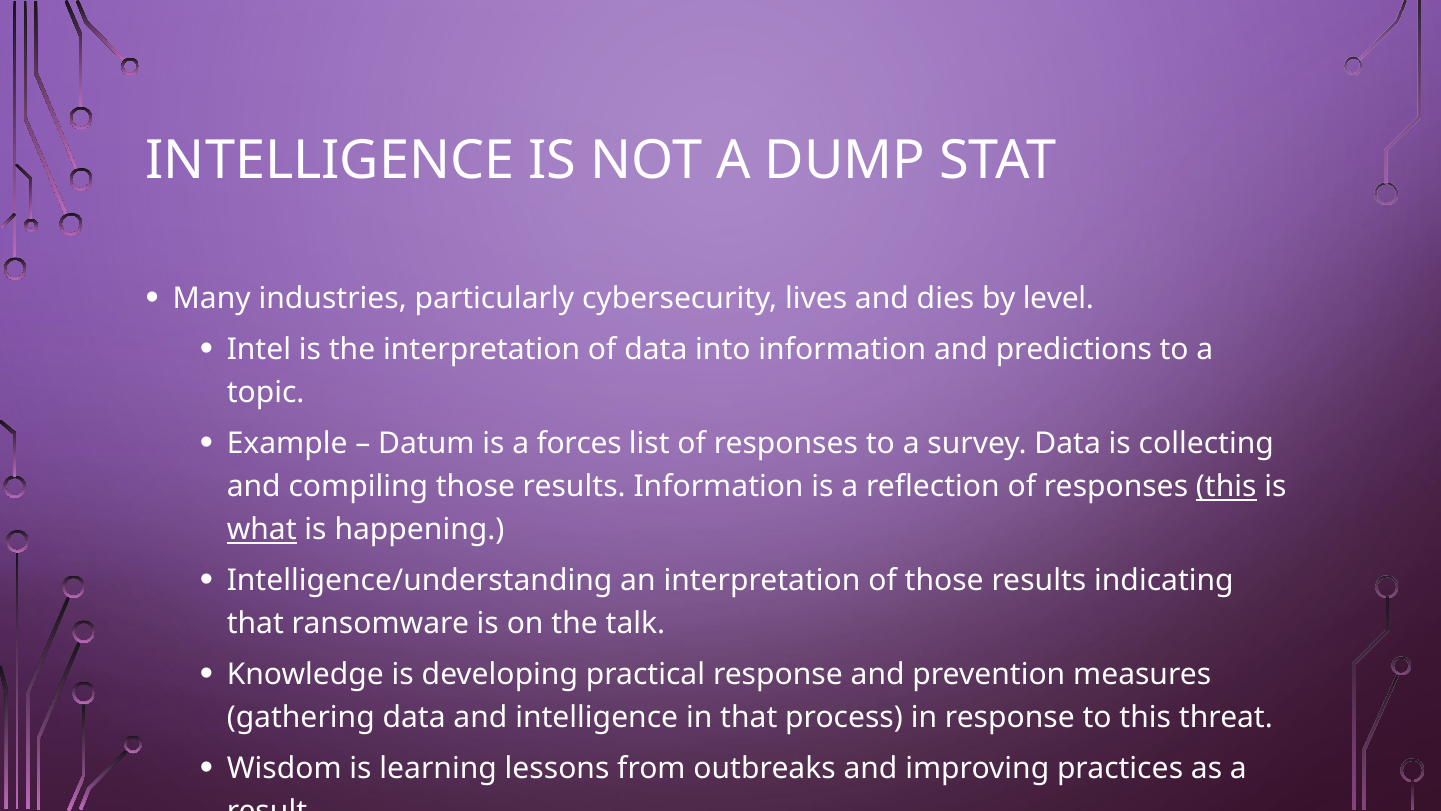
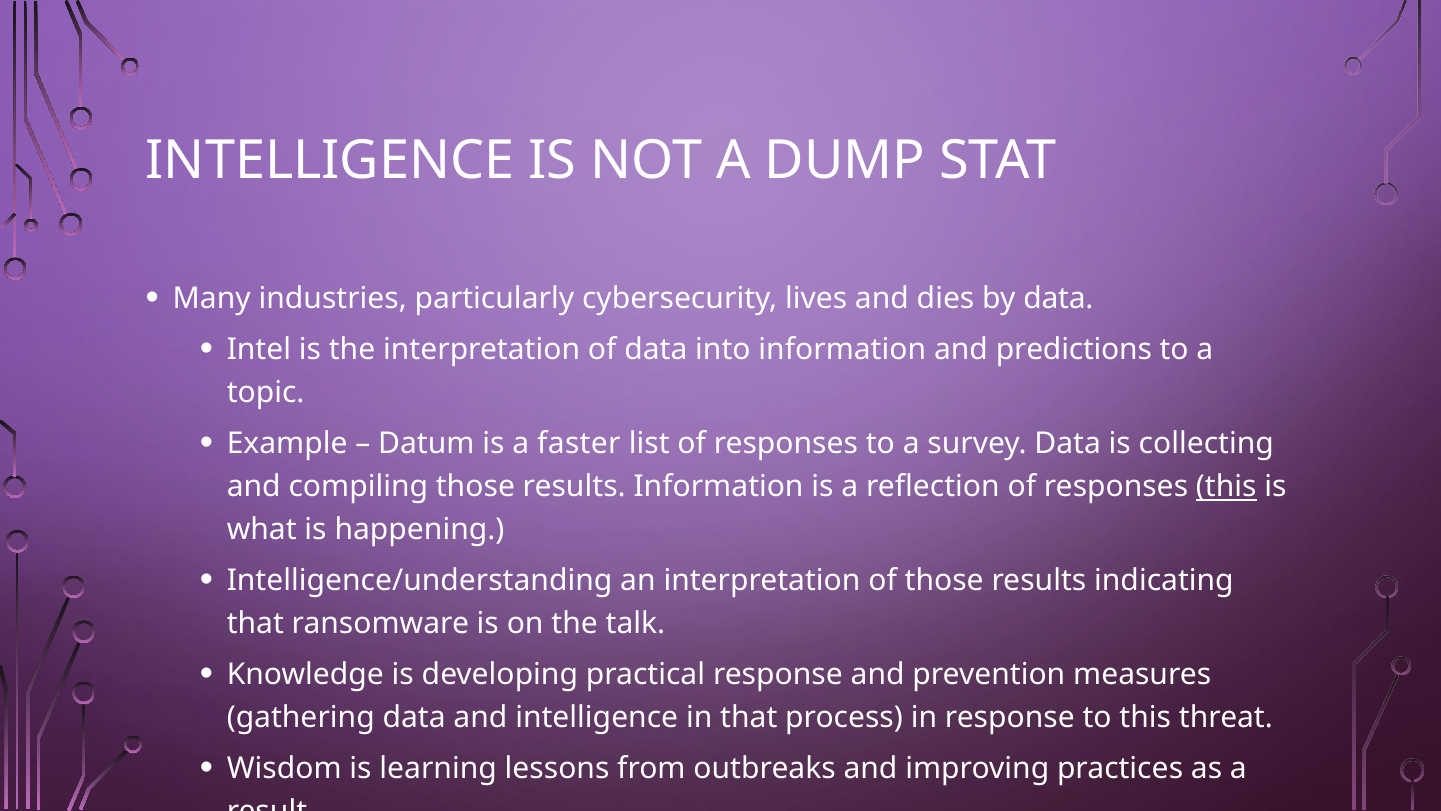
by level: level -> data (1058, 299)
forces: forces -> faster (579, 443)
what underline: present -> none (262, 530)
